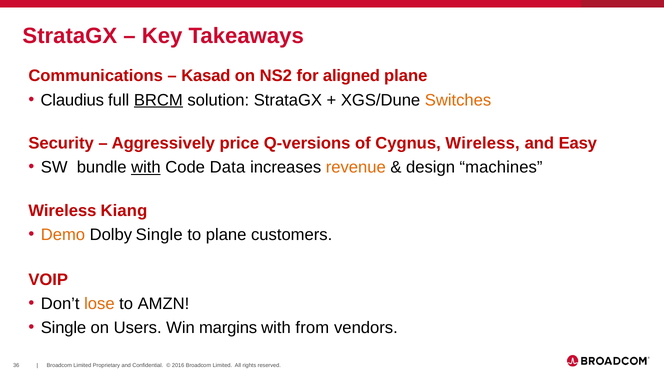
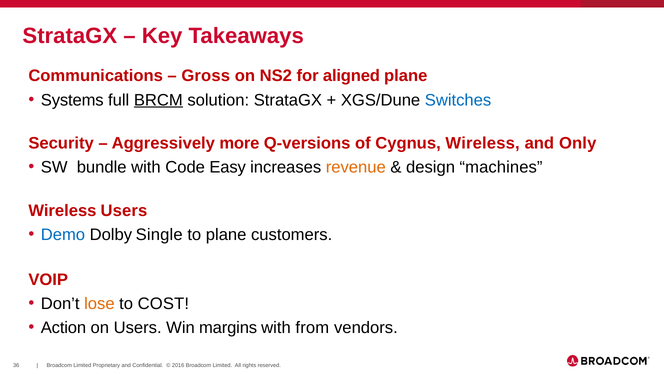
Kasad: Kasad -> Gross (206, 76)
Claudius: Claudius -> Systems (72, 100)
Switches colour: orange -> blue (458, 100)
price: price -> more (239, 143)
Easy: Easy -> Only (578, 143)
with underline: present -> none (146, 167)
Data: Data -> Easy (228, 167)
Wireless Kiang: Kiang -> Users (124, 210)
Demo colour: orange -> blue (63, 234)
AMZN: AMZN -> COST (163, 303)
Single: Single -> Action (63, 327)
